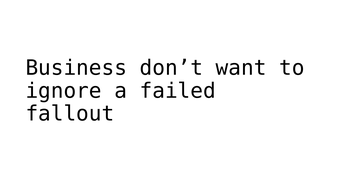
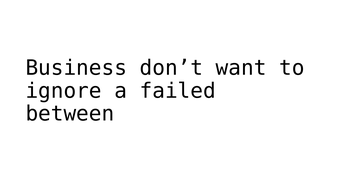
fallout: fallout -> between (70, 113)
